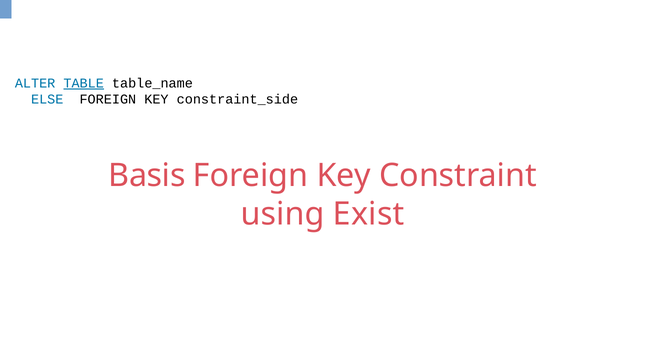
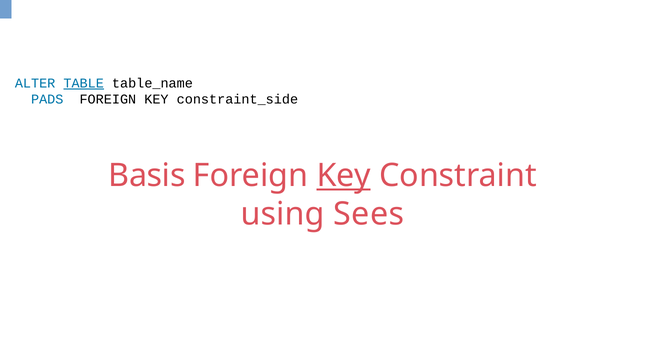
ELSE: ELSE -> PADS (47, 99)
Key underline: none -> present (344, 175)
Exist: Exist -> Sees (369, 214)
